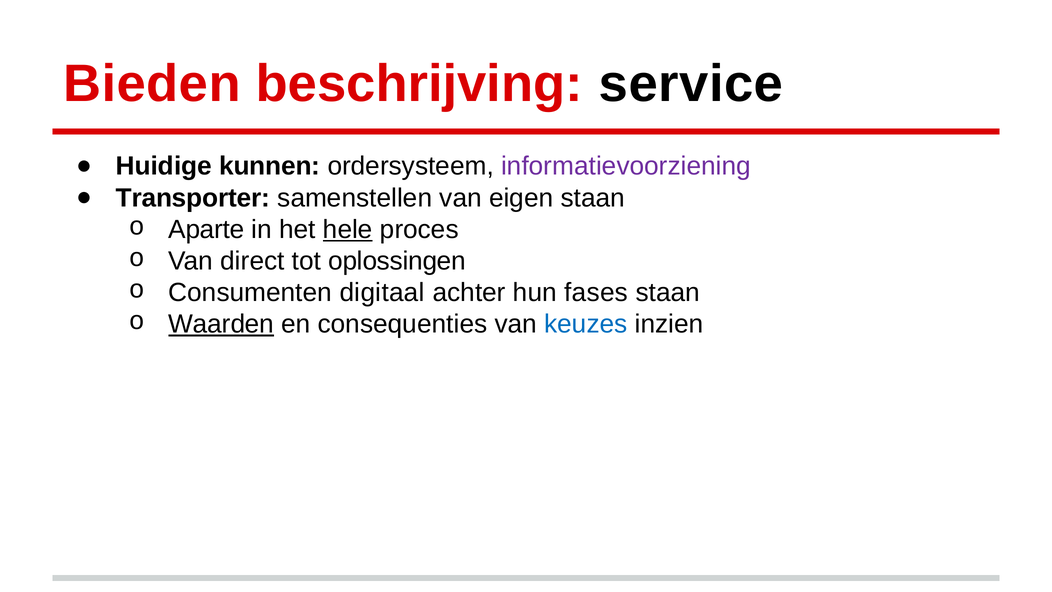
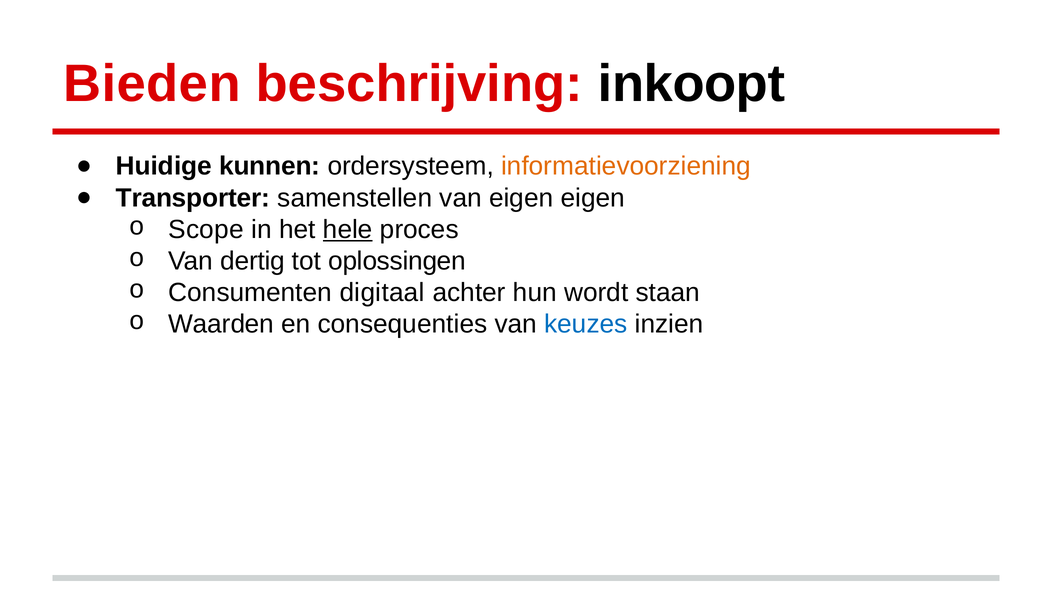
service: service -> inkoopt (691, 84)
informatievoorziening colour: purple -> orange (626, 166)
eigen staan: staan -> eigen (593, 198)
Aparte: Aparte -> Scope (206, 229)
direct: direct -> dertig (253, 261)
fases: fases -> wordt (596, 292)
Waarden underline: present -> none (221, 324)
